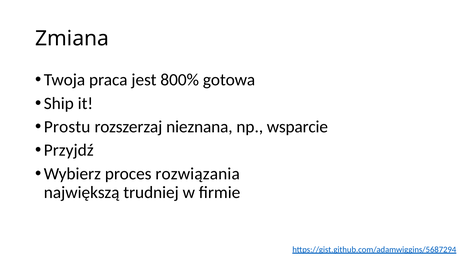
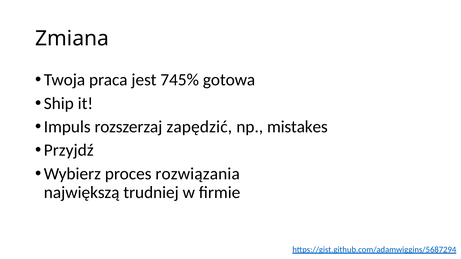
800%: 800% -> 745% (180, 80)
Prostu: Prostu -> Impuls (67, 127)
nieznana: nieznana -> zapędzić (199, 127)
wsparcie: wsparcie -> mistakes (297, 127)
